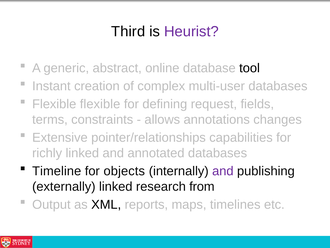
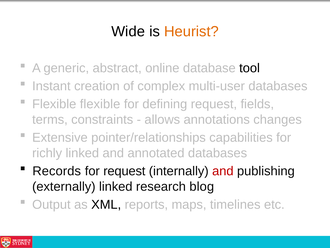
Third: Third -> Wide (128, 32)
Heurist colour: purple -> orange (191, 32)
Timeline: Timeline -> Records (57, 171)
for objects: objects -> request (124, 171)
and colour: purple -> red (223, 171)
from: from -> blog (202, 186)
